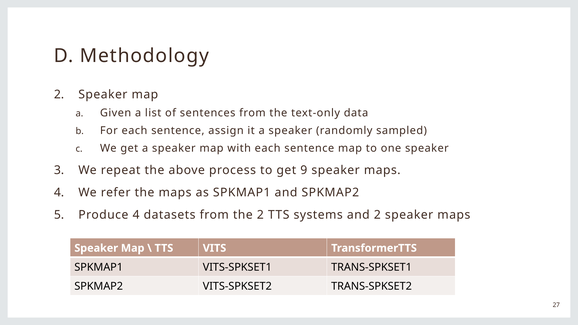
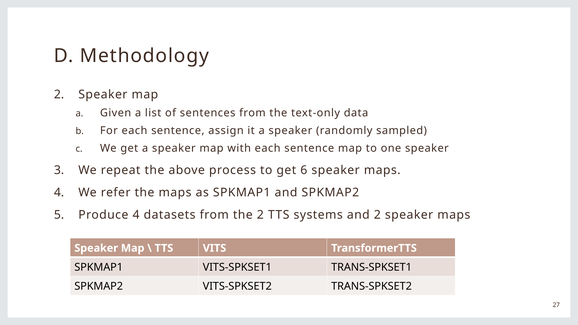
9: 9 -> 6 (304, 170)
